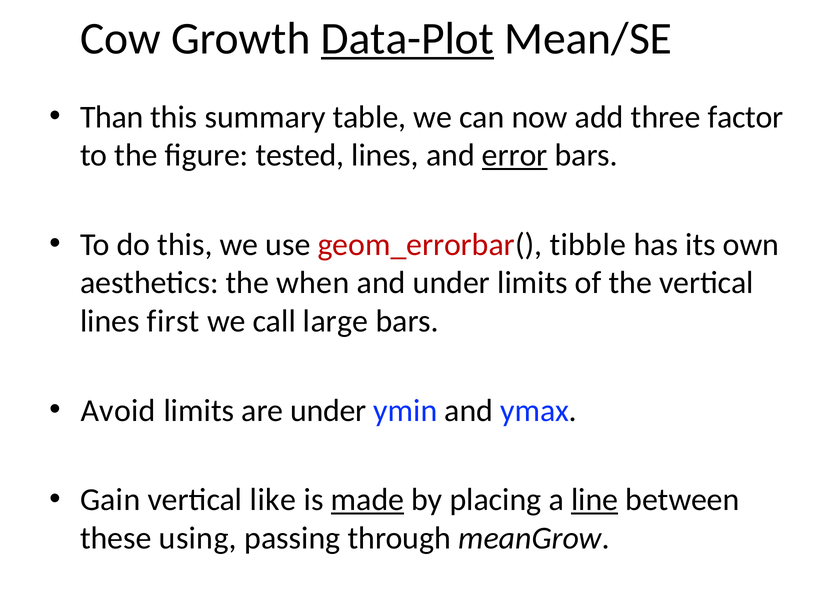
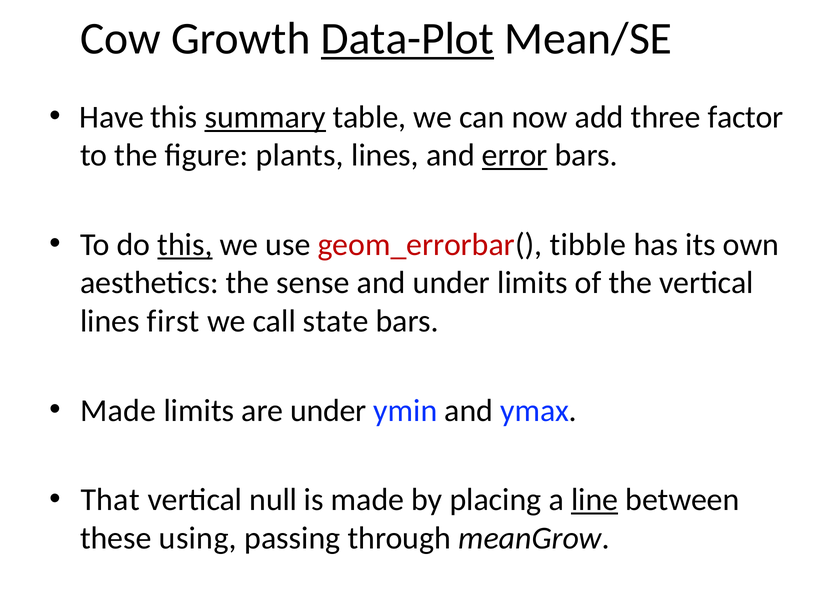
Than: Than -> Have (112, 117)
summary underline: none -> present (265, 117)
tested: tested -> plants (300, 155)
this underline: none -> present (185, 245)
when: when -> sense (313, 283)
large: large -> state (336, 321)
Avoid: Avoid -> Made (118, 410)
Gain: Gain -> That (110, 500)
like: like -> null (273, 500)
made underline: present -> none (368, 500)
